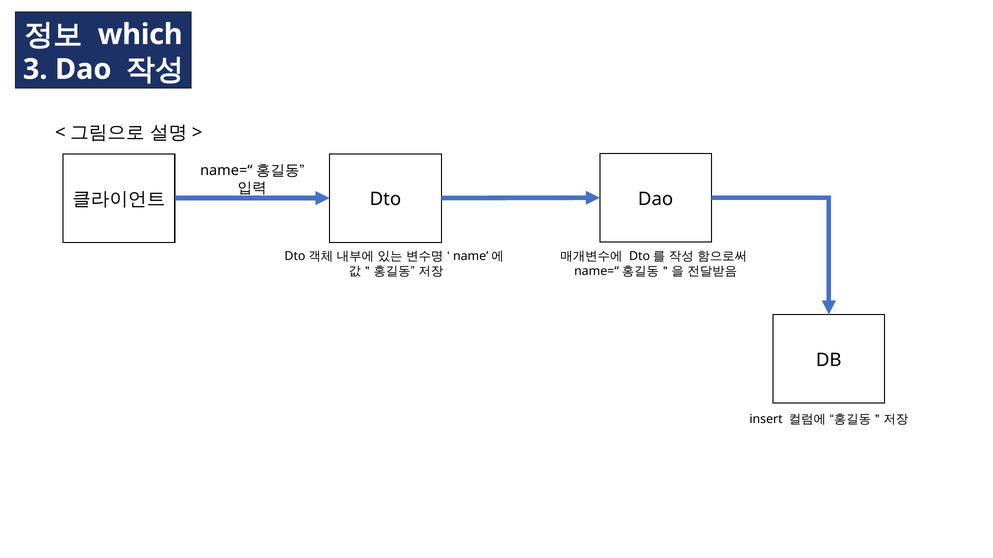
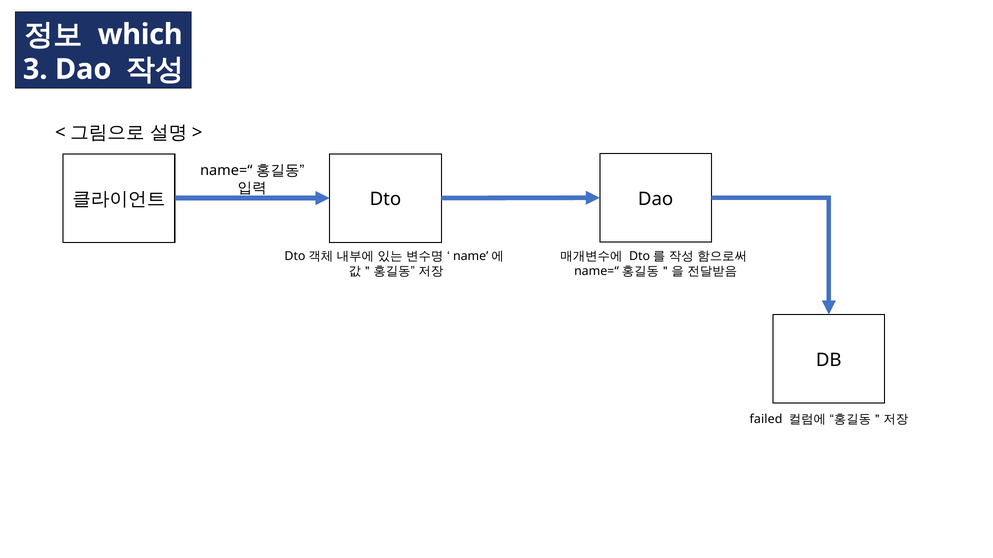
insert: insert -> failed (766, 420)
